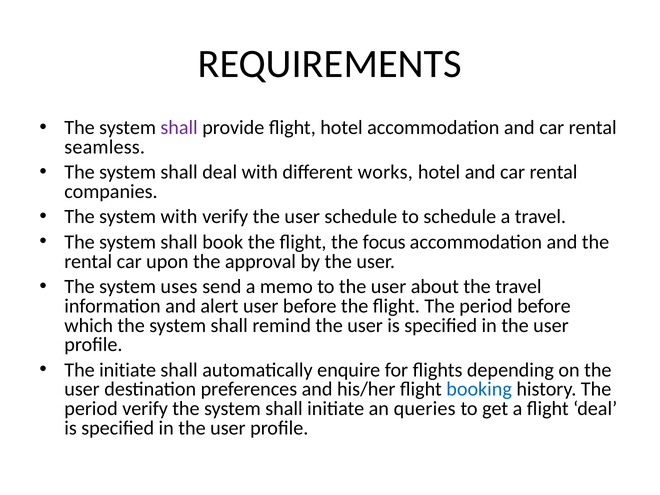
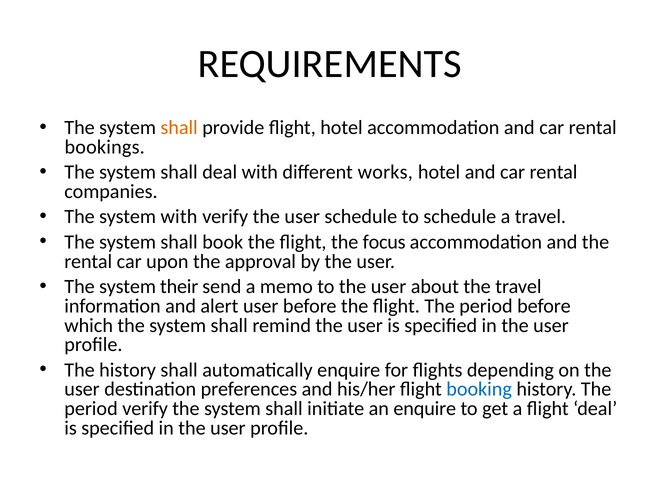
shall colour: purple -> orange (179, 128)
seamless: seamless -> bookings (105, 147)
uses: uses -> their (179, 287)
The initiate: initiate -> history (128, 370)
an queries: queries -> enquire (425, 409)
